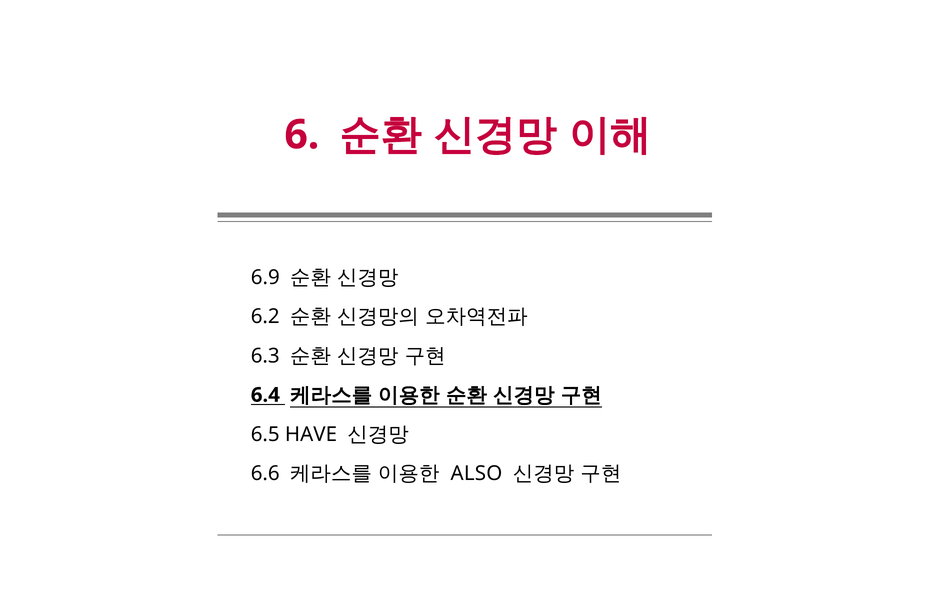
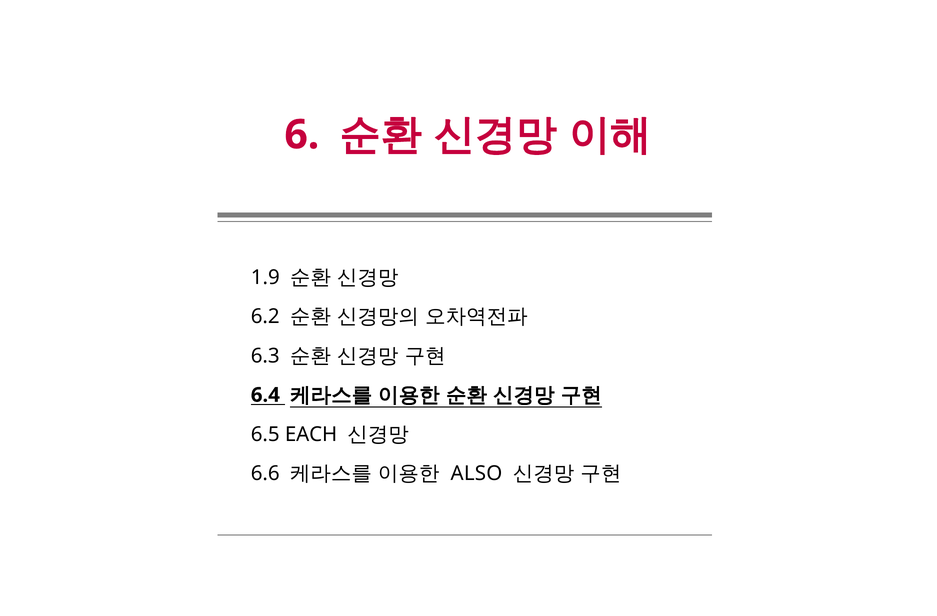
6.9: 6.9 -> 1.9 (265, 277)
HAVE: HAVE -> EACH (311, 434)
